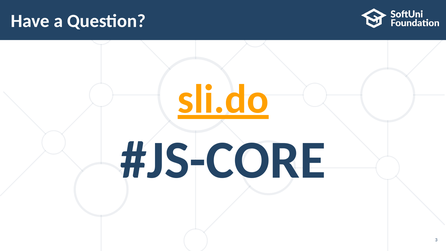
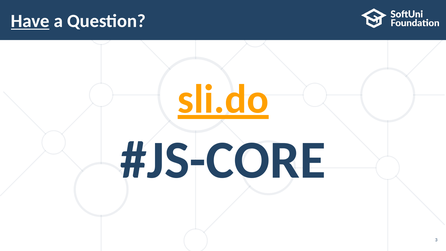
Have underline: none -> present (30, 21)
